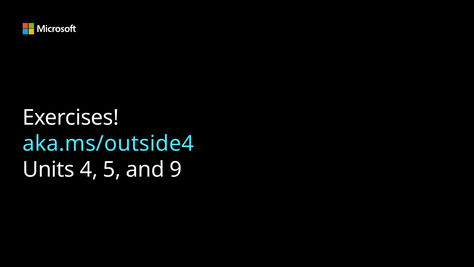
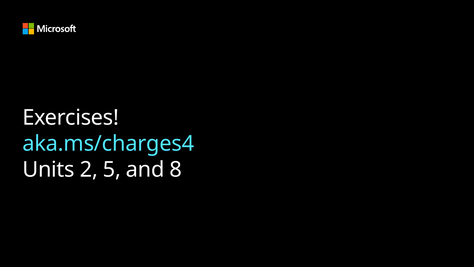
aka.ms/outside4: aka.ms/outside4 -> aka.ms/charges4 (108, 143)
4: 4 -> 2 (89, 170)
9: 9 -> 8 (176, 170)
